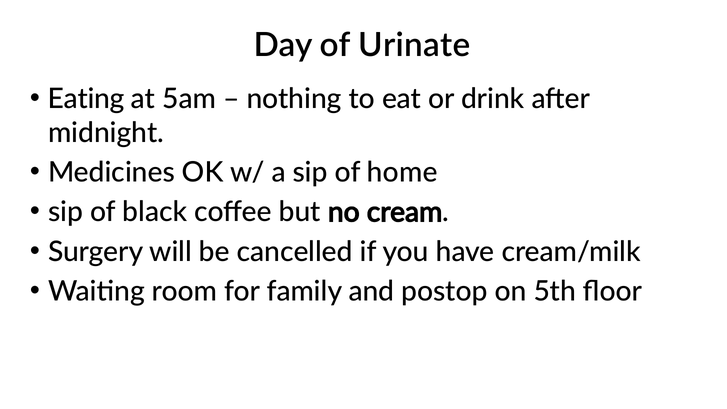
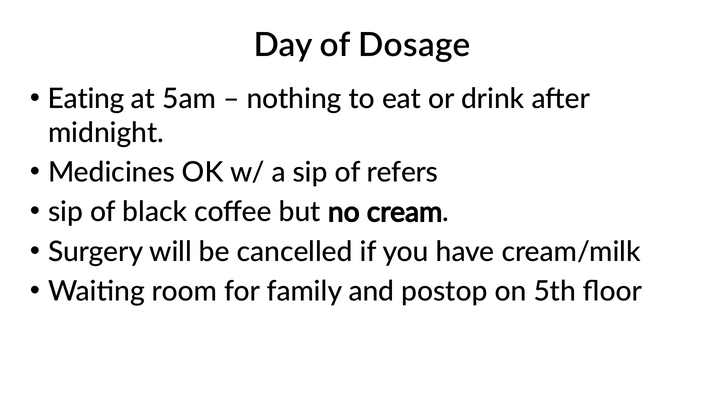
Urinate: Urinate -> Dosage (414, 45)
home: home -> refers (402, 173)
